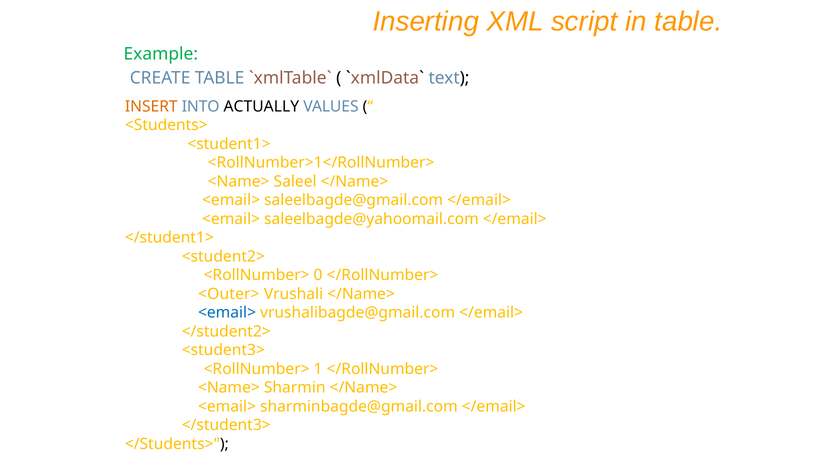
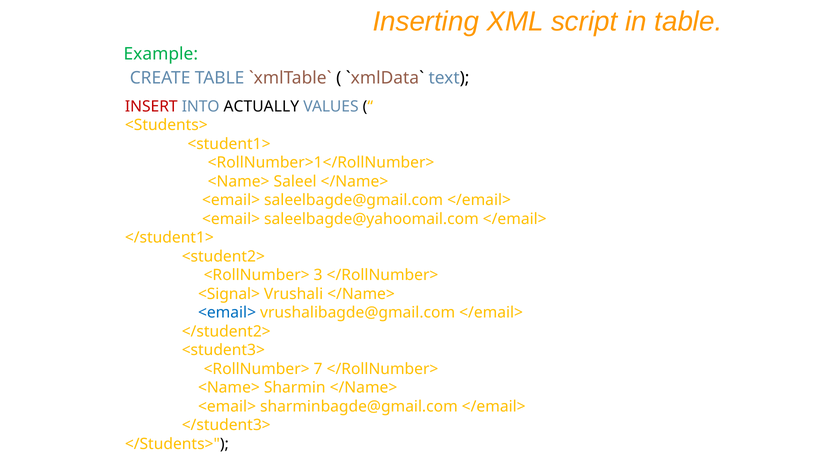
INSERT colour: orange -> red (151, 106)
0: 0 -> 3 (318, 275)
<Outer>: <Outer> -> <Signal> (229, 294)
1: 1 -> 7 (318, 369)
